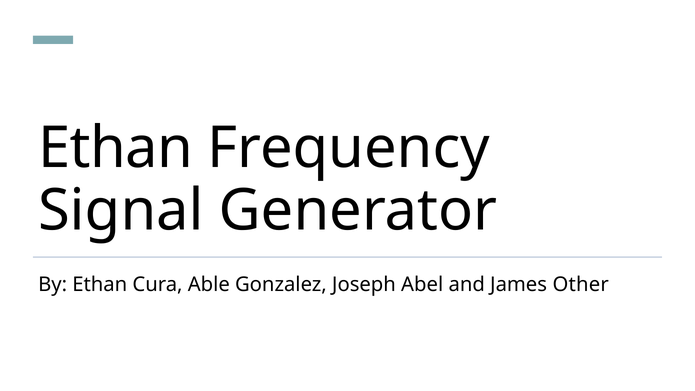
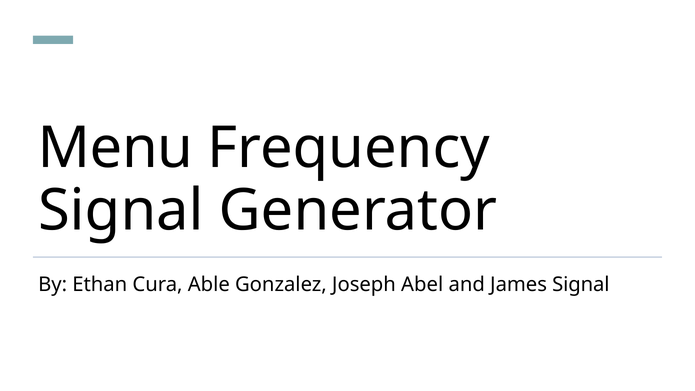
Ethan: Ethan -> Menu (116, 148)
James Other: Other -> Signal (581, 284)
